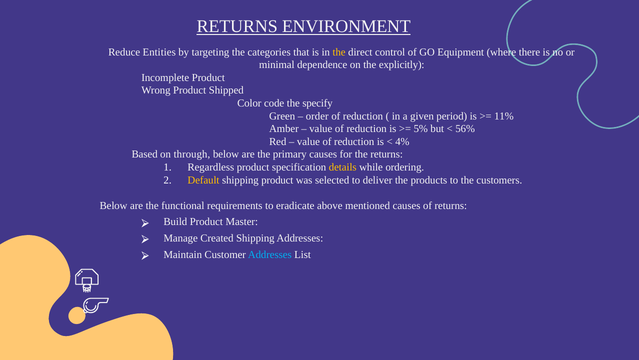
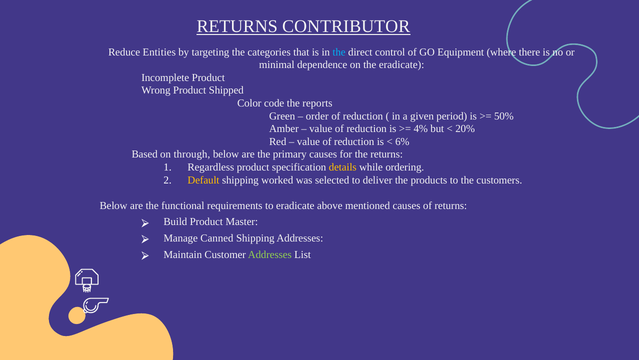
ENVIRONMENT: ENVIRONMENT -> CONTRIBUTOR (346, 26)
the colour: yellow -> light blue (339, 52)
the explicitly: explicitly -> eradicate (402, 65)
specify: specify -> reports (317, 103)
11%: 11% -> 50% (504, 116)
5%: 5% -> 4% (421, 129)
56%: 56% -> 20% (465, 129)
4%: 4% -> 6% (402, 141)
shipping product: product -> worked (277, 180)
Created: Created -> Canned (217, 238)
Addresses colour: light blue -> light green (270, 254)
